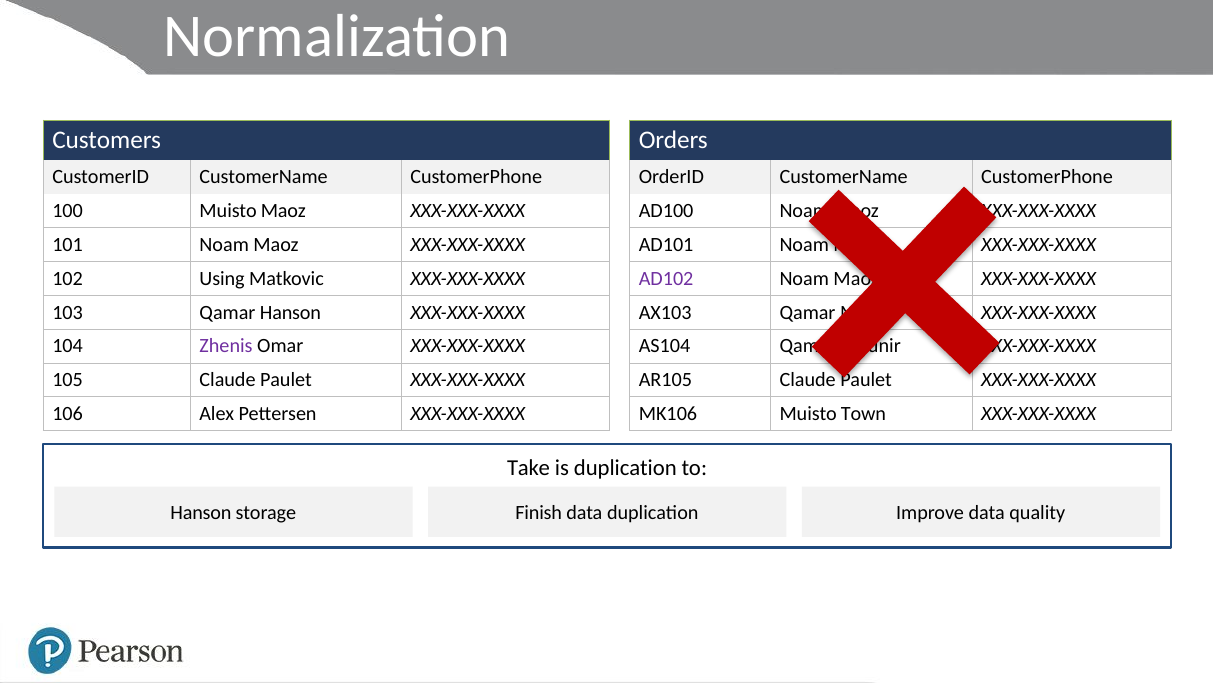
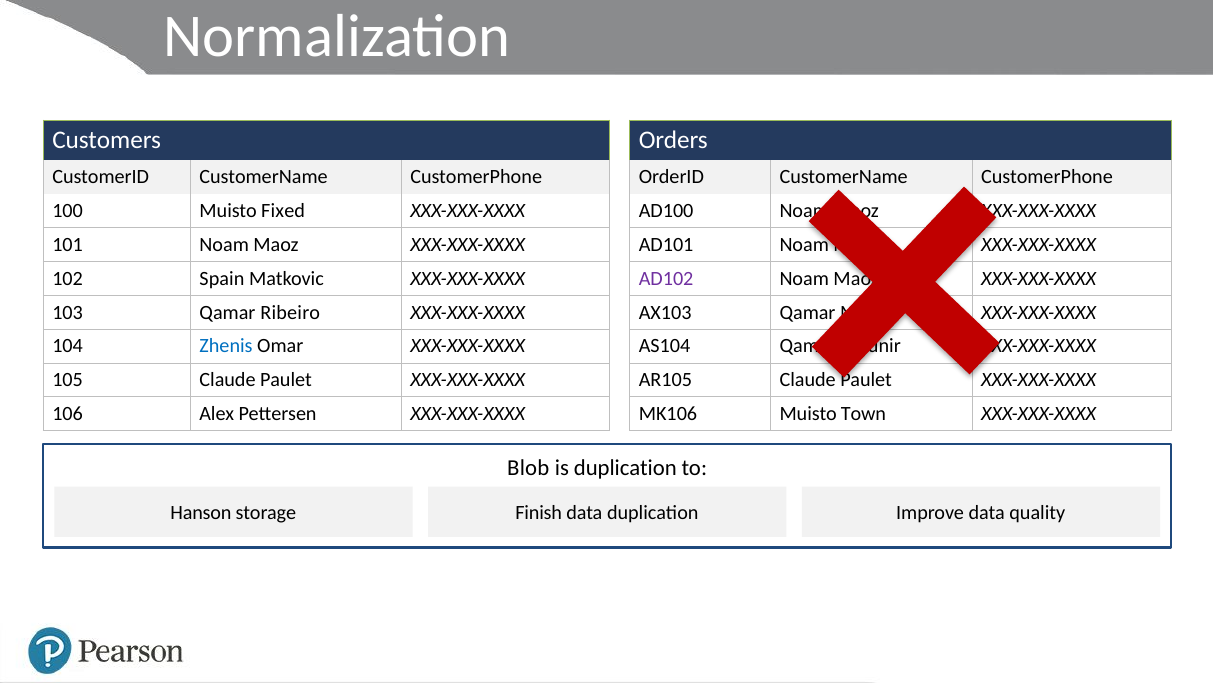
Muisto Maoz: Maoz -> Fixed (283, 211)
Using: Using -> Spain (222, 278)
Qamar Hanson: Hanson -> Ribeiro (290, 312)
Zhenis colour: purple -> blue (226, 346)
Take: Take -> Blob (528, 468)
